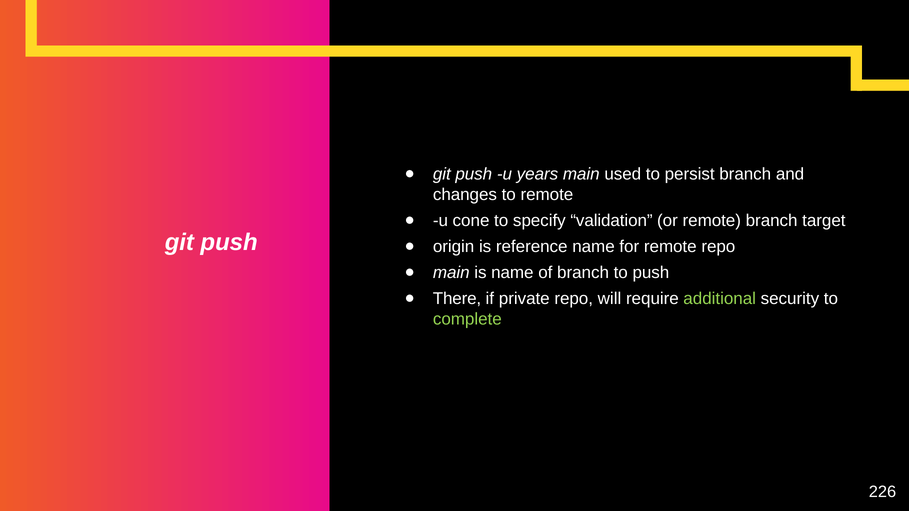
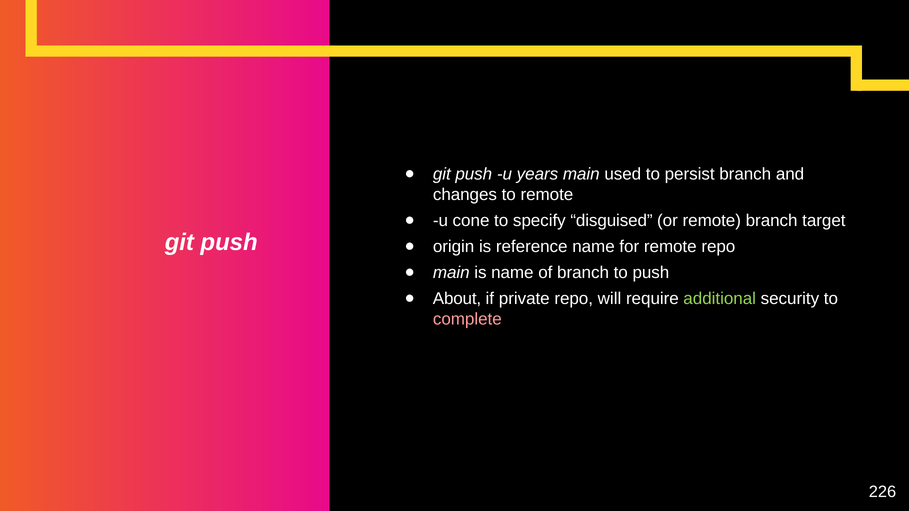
validation: validation -> disguised (611, 221)
There: There -> About (457, 299)
complete colour: light green -> pink (467, 319)
